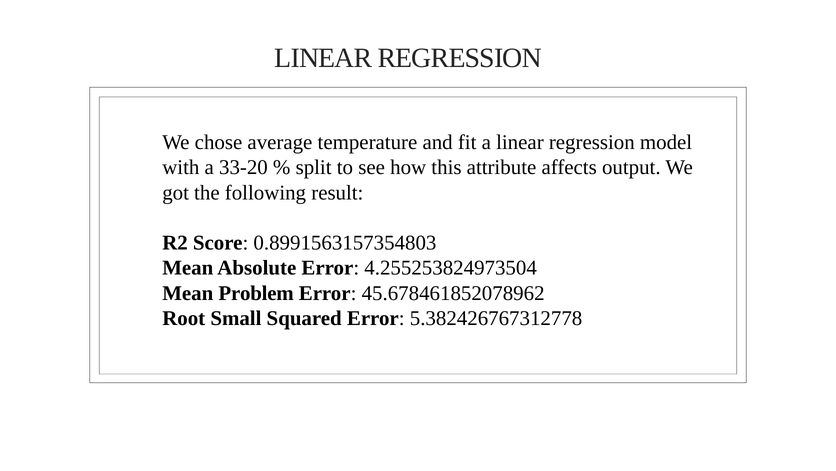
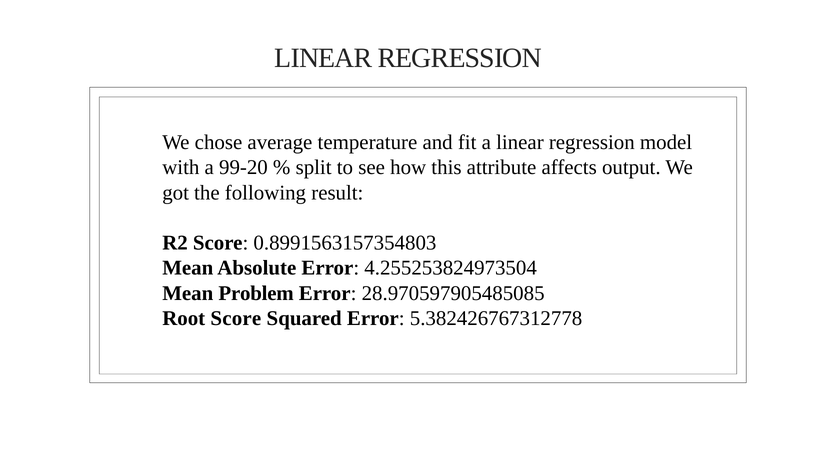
33-20: 33-20 -> 99-20 (243, 167)
45.678461852078962: 45.678461852078962 -> 28.970597905485085 (453, 293)
Root Small: Small -> Score (236, 318)
